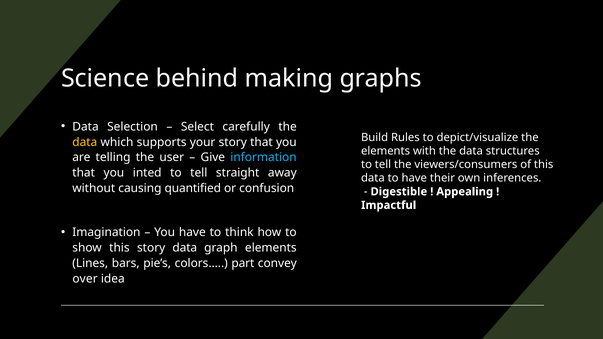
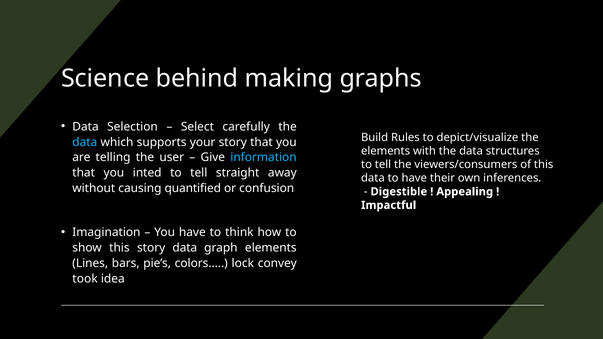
data colour: yellow -> light blue (85, 142)
part: part -> lock (243, 263)
over: over -> took (85, 279)
